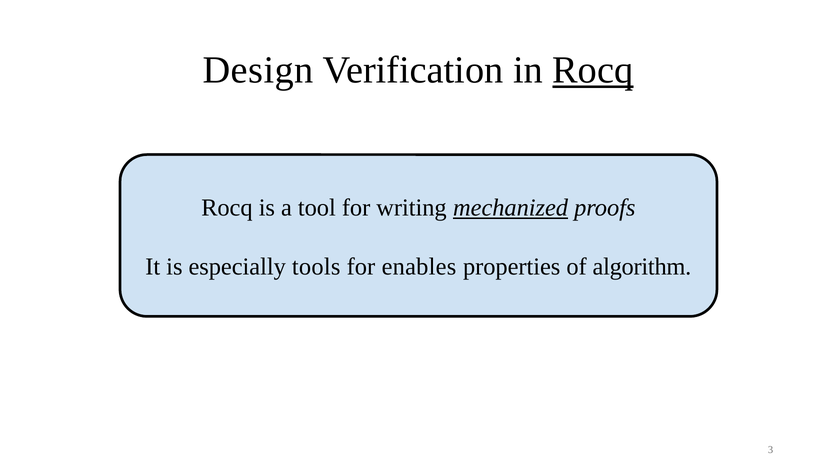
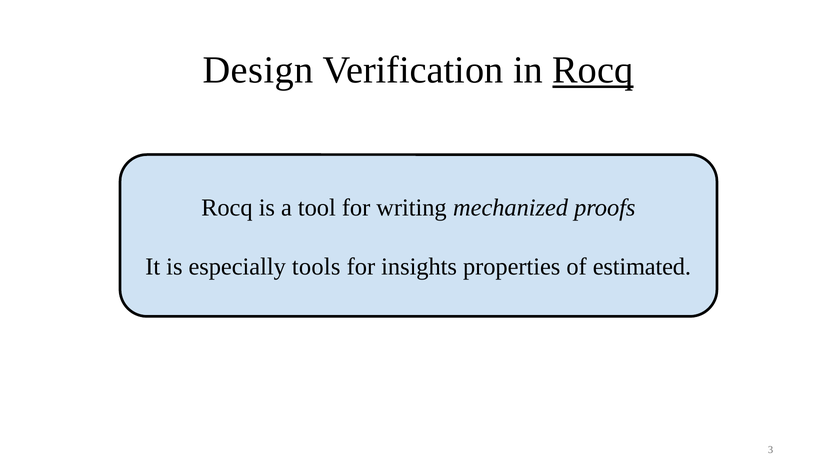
mechanized underline: present -> none (511, 208)
enables: enables -> insights (419, 266)
algorithm: algorithm -> estimated (642, 266)
